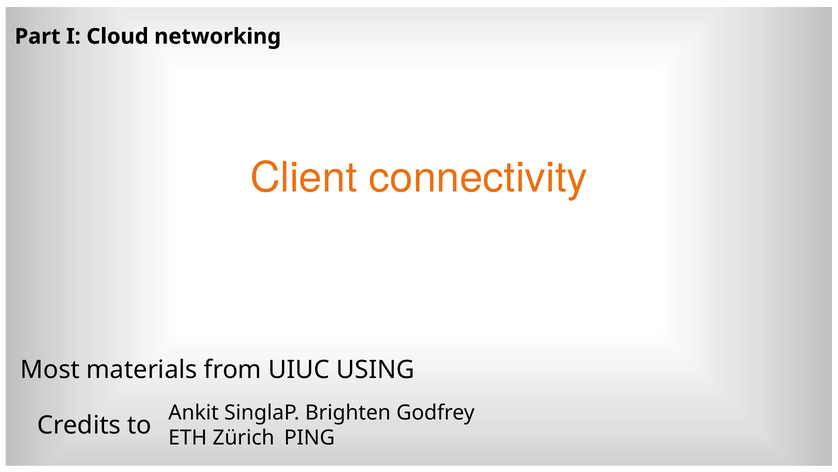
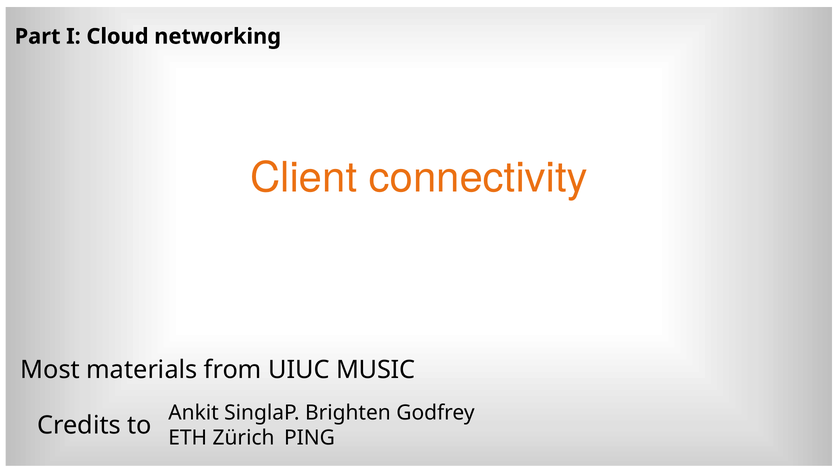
USING: USING -> MUSIC (376, 369)
